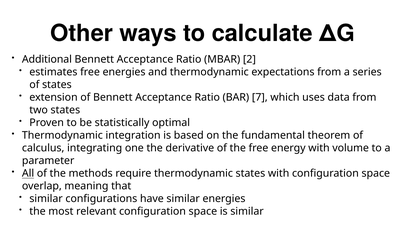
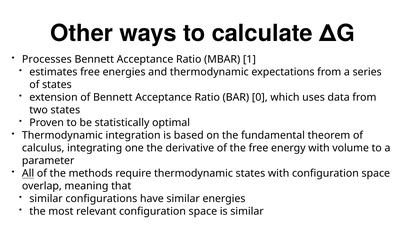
Additional: Additional -> Processes (47, 59)
2: 2 -> 1 (249, 59)
7: 7 -> 0 (260, 97)
